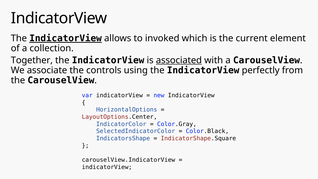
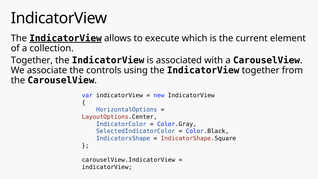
invoked: invoked -> execute (162, 38)
associated underline: present -> none (179, 60)
IndicatorView perfectly: perfectly -> together (261, 70)
